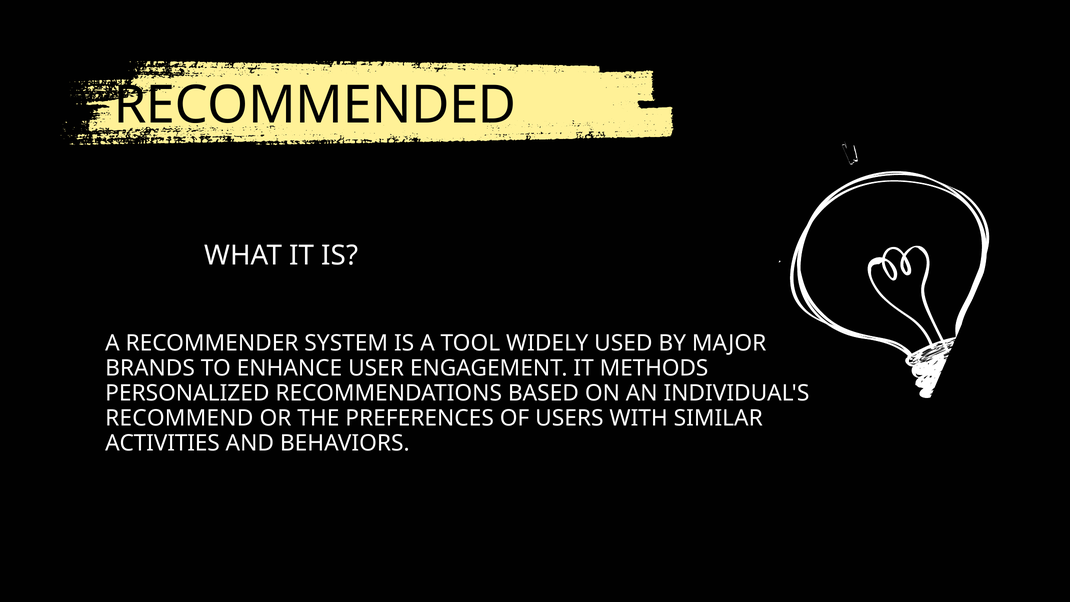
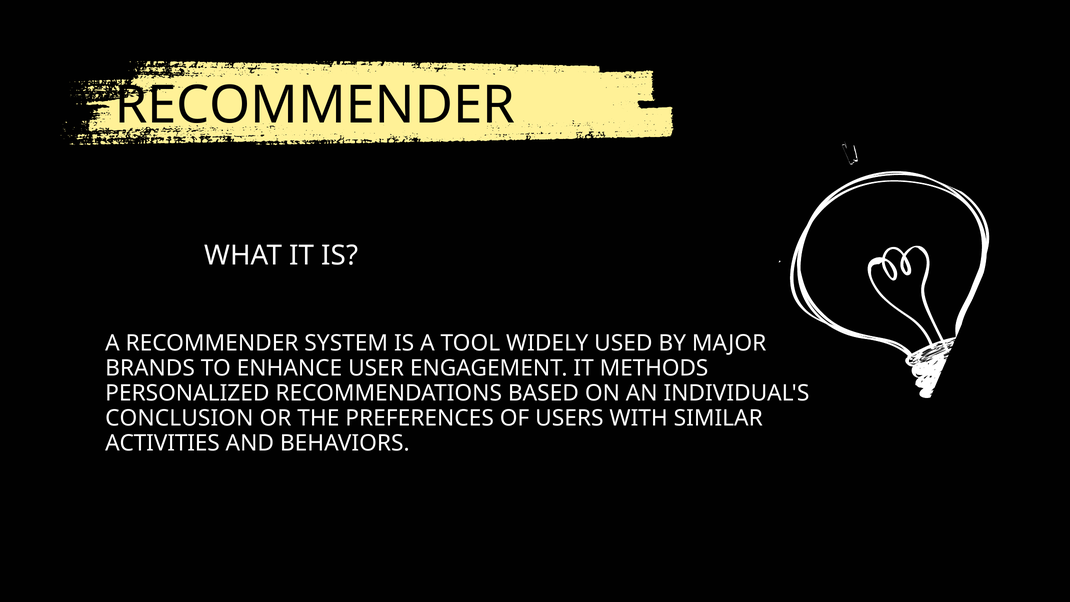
RECOMMENDED: RECOMMENDED -> RECOMMENDER (315, 105)
RECOMMEND: RECOMMEND -> CONCLUSION (179, 418)
